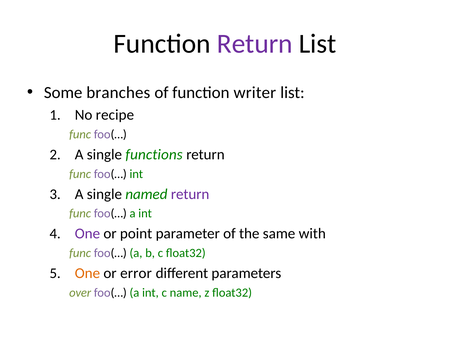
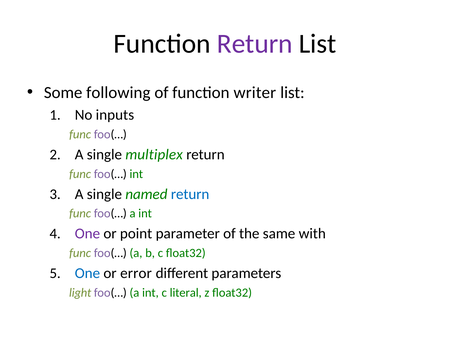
branches: branches -> following (118, 92)
recipe: recipe -> inputs (115, 115)
functions: functions -> multiplex (154, 154)
return colour: purple -> blue (190, 194)
One colour: orange -> blue (87, 273)
over: over -> light (80, 292)
name: name -> literal (186, 292)
